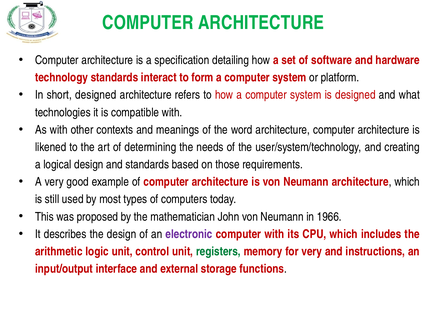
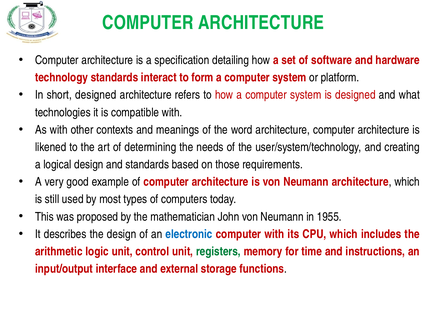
1966: 1966 -> 1955 (329, 217)
electronic colour: purple -> blue (189, 234)
for very: very -> time (312, 252)
